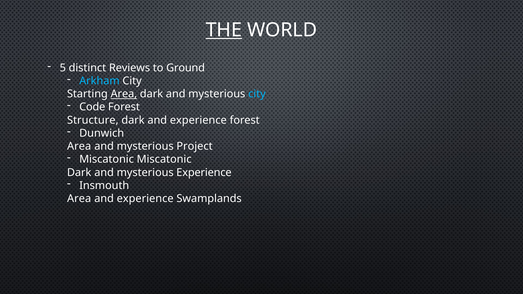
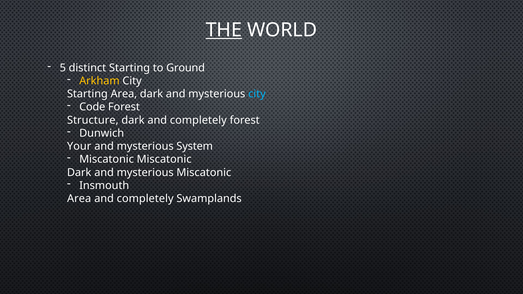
distinct Reviews: Reviews -> Starting (130, 68)
Arkham colour: light blue -> yellow (99, 81)
Area underline: present -> none (124, 94)
dark and experience: experience -> completely (198, 120)
Area: Area -> Your (79, 146)
Project: Project -> System (195, 146)
mysterious Experience: Experience -> Miscatonic (204, 173)
experience: experience -> completely (145, 199)
